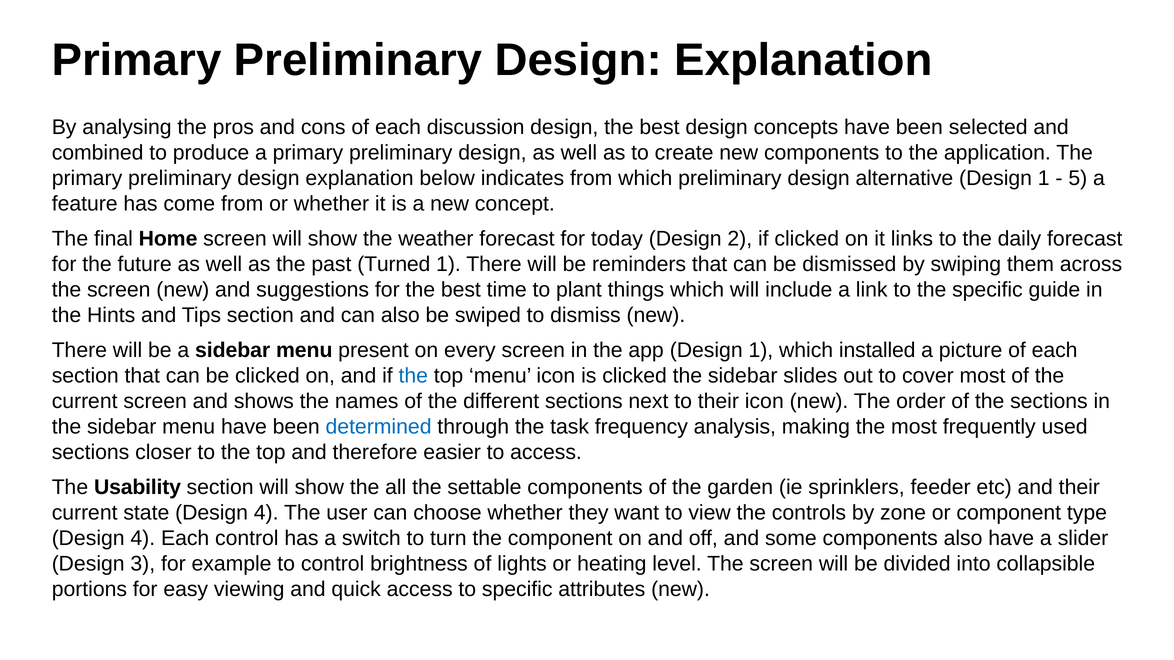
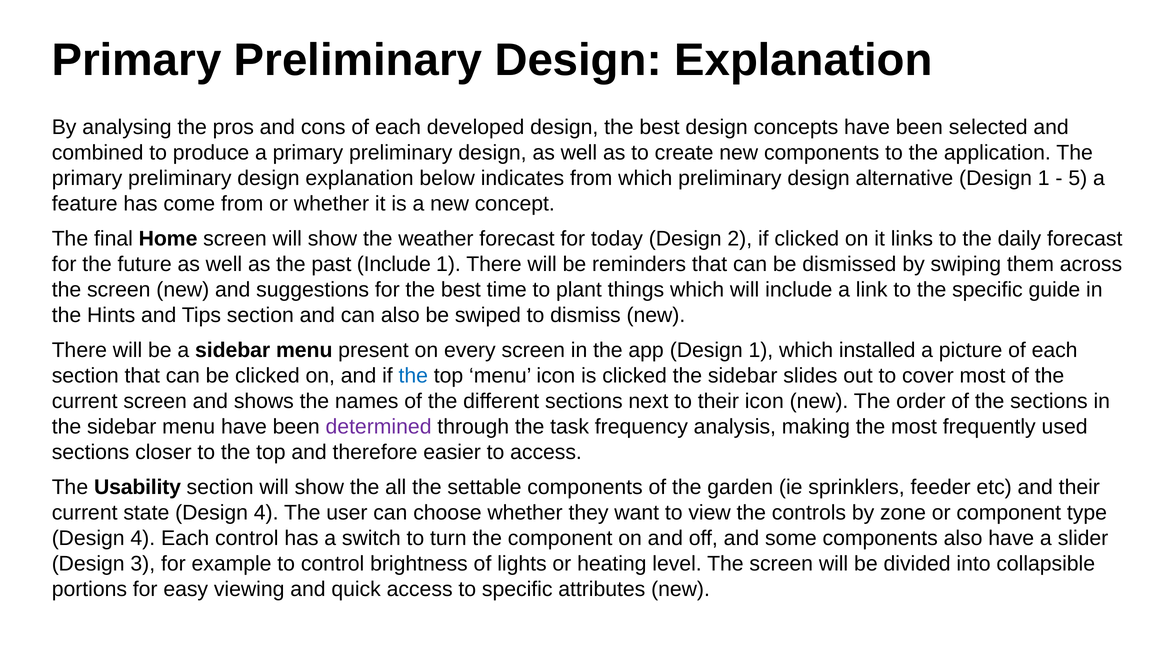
discussion: discussion -> developed (476, 127)
past Turned: Turned -> Include (394, 264)
determined colour: blue -> purple (379, 427)
